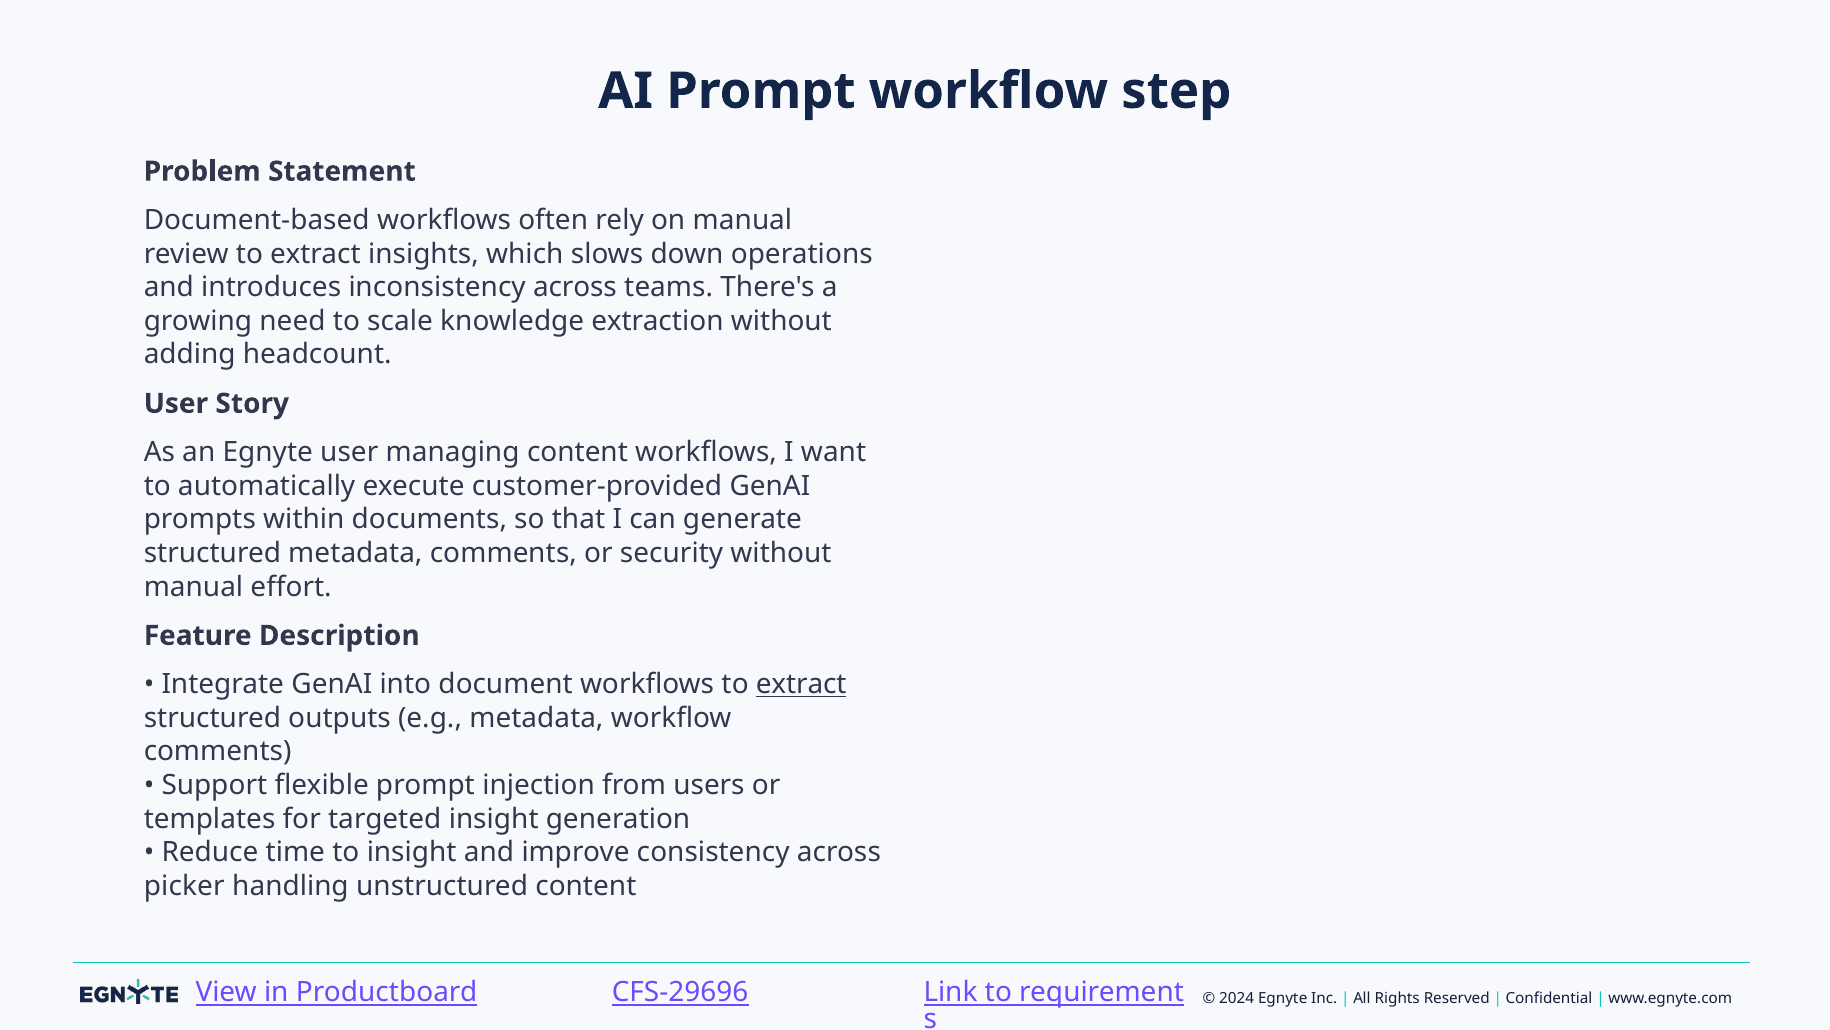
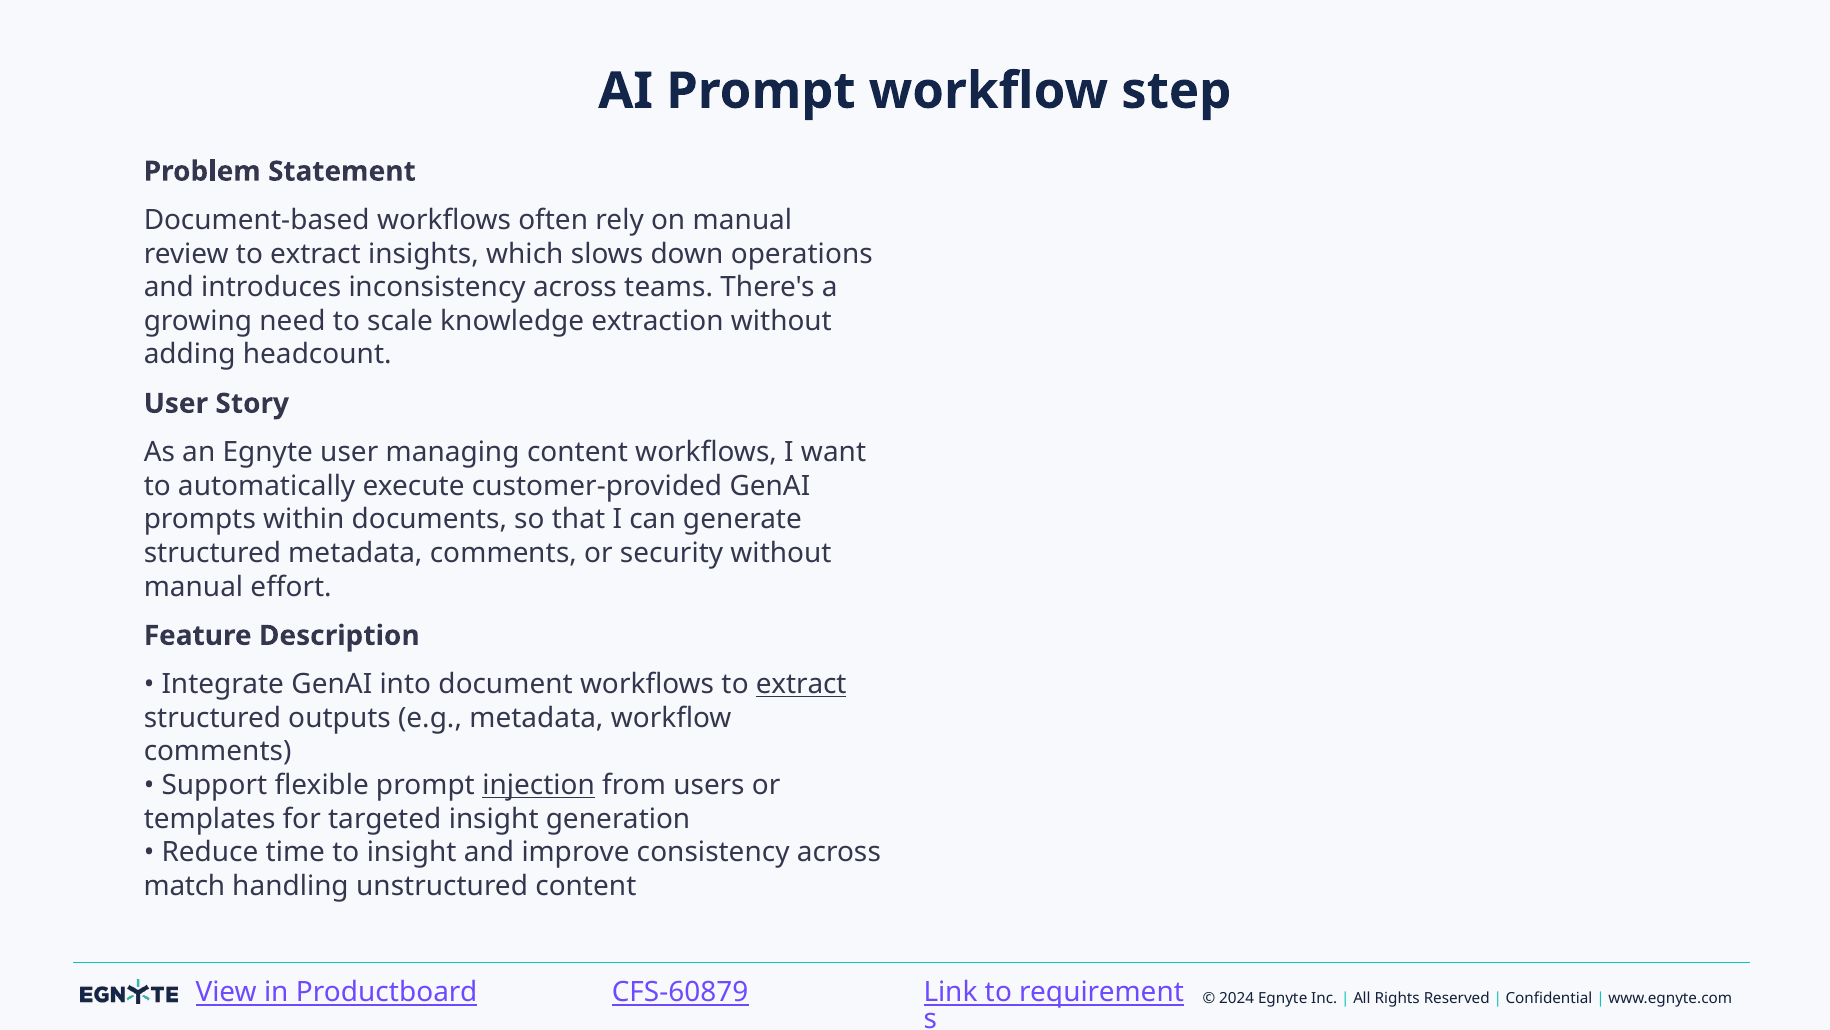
injection underline: none -> present (539, 785)
picker: picker -> match (184, 886)
CFS-29696: CFS-29696 -> CFS-60879 (680, 992)
